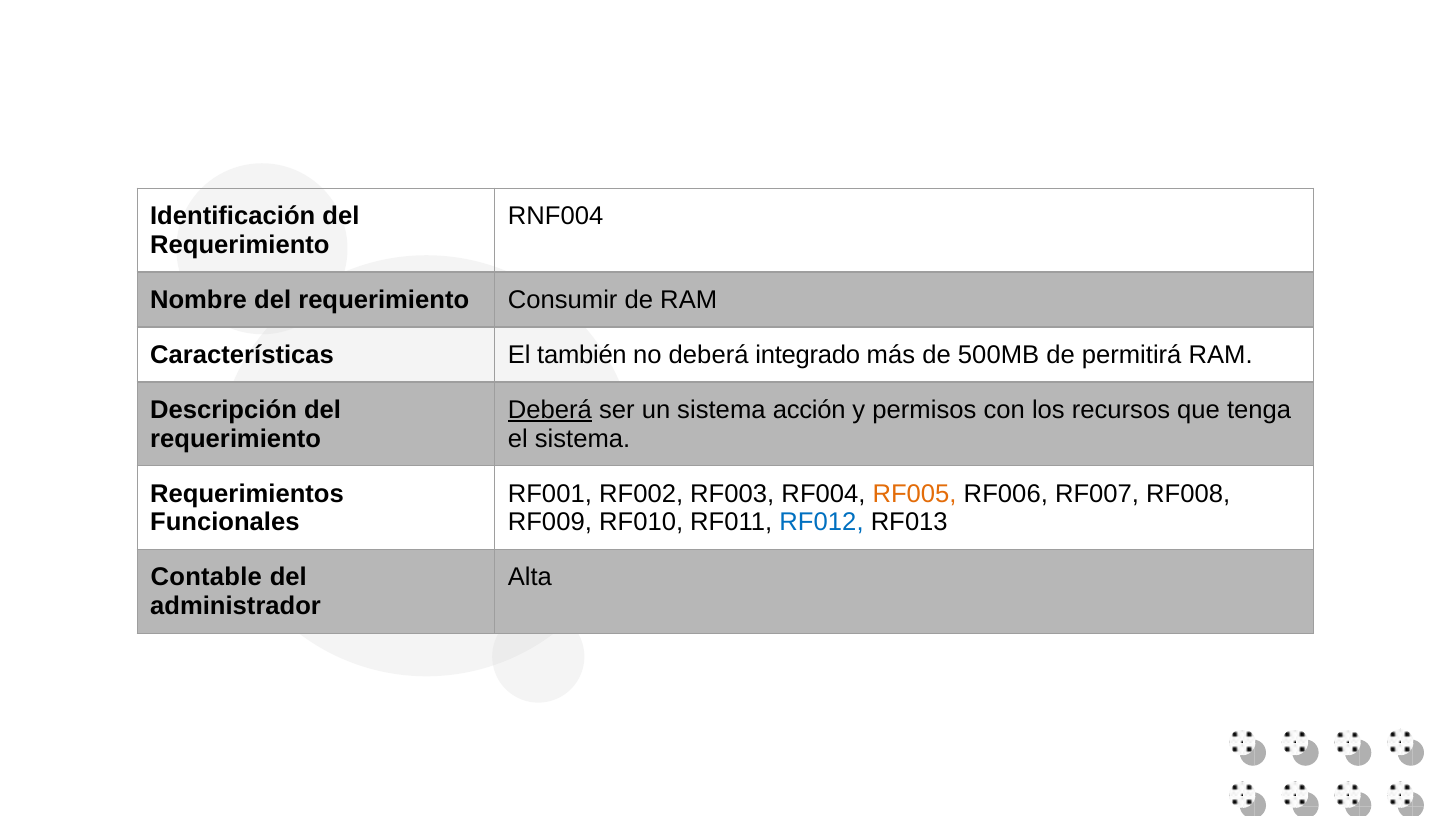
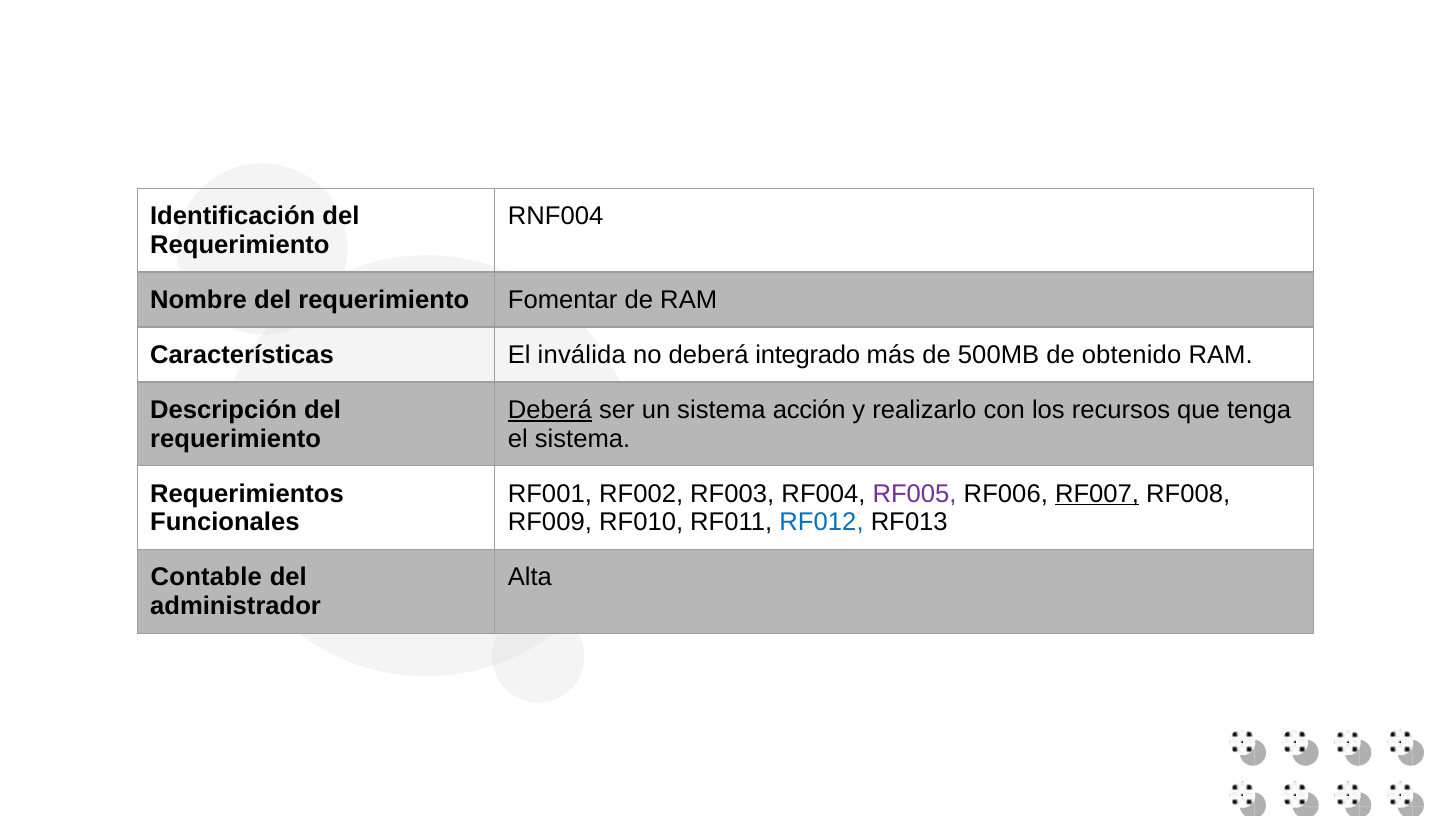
Consumir: Consumir -> Fomentar (563, 300)
también: también -> inválida (582, 355)
permitirá: permitirá -> obtenido (1132, 355)
permisos: permisos -> realizarlo (924, 410)
RF005 colour: orange -> purple (915, 494)
RF007 underline: none -> present (1097, 494)
